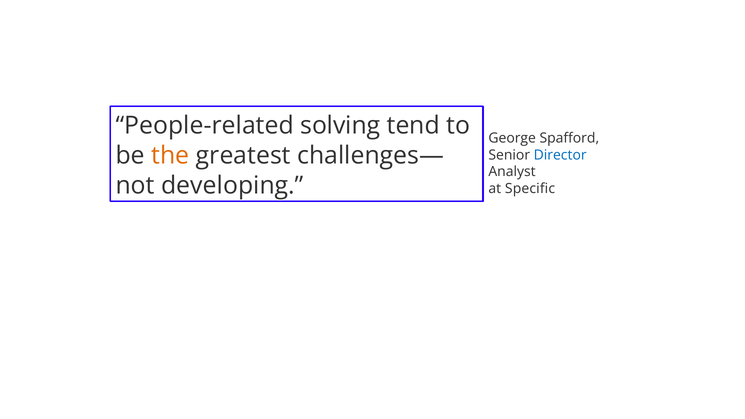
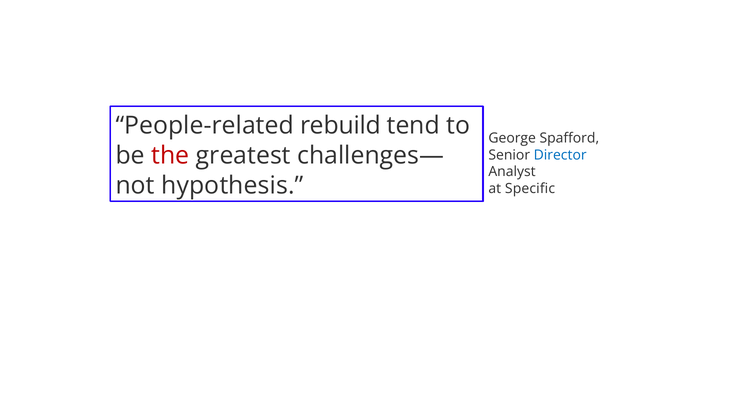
solving: solving -> rebuild (340, 126)
the colour: orange -> red (170, 156)
developing: developing -> hypothesis (232, 185)
